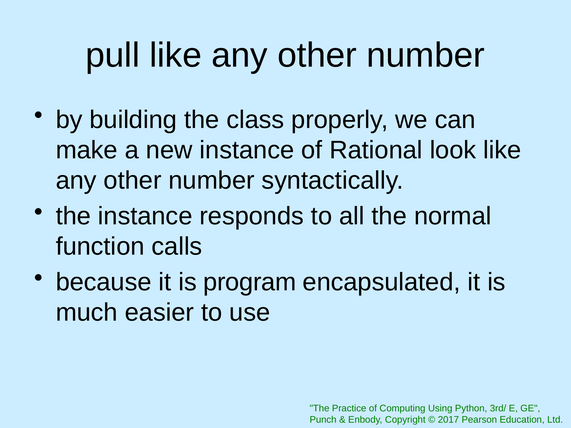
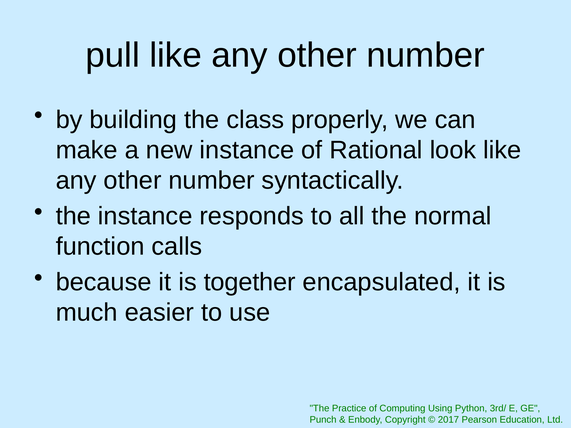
program: program -> together (250, 282)
